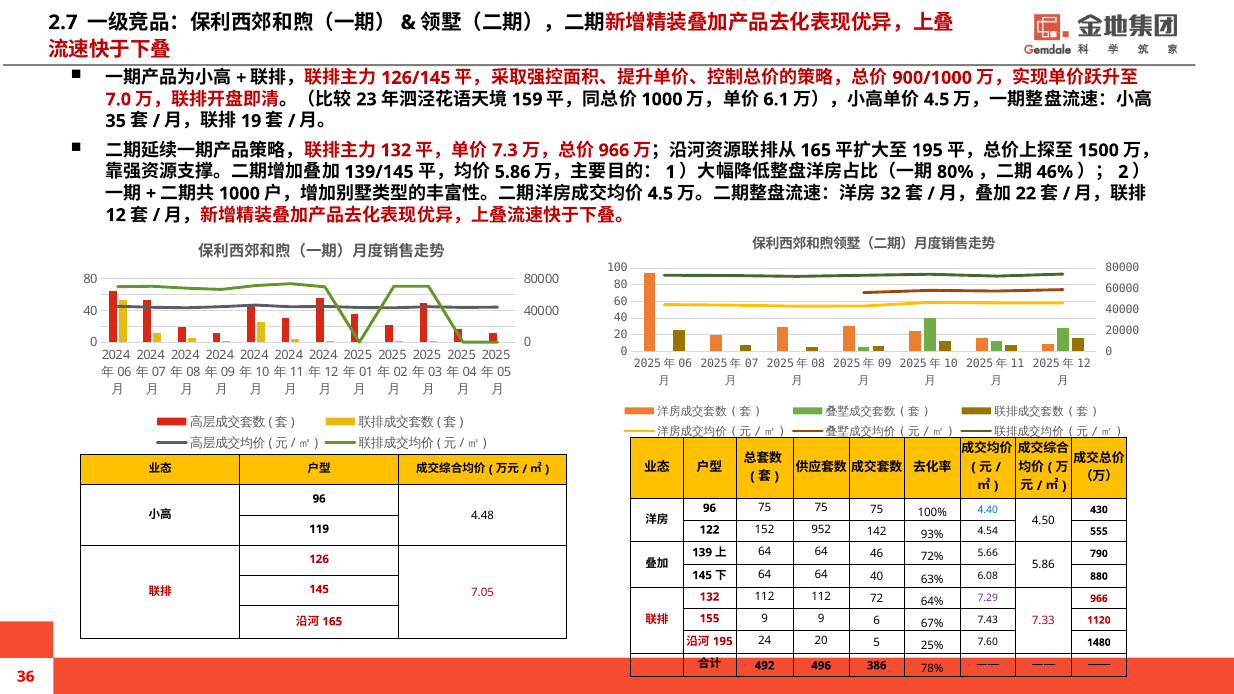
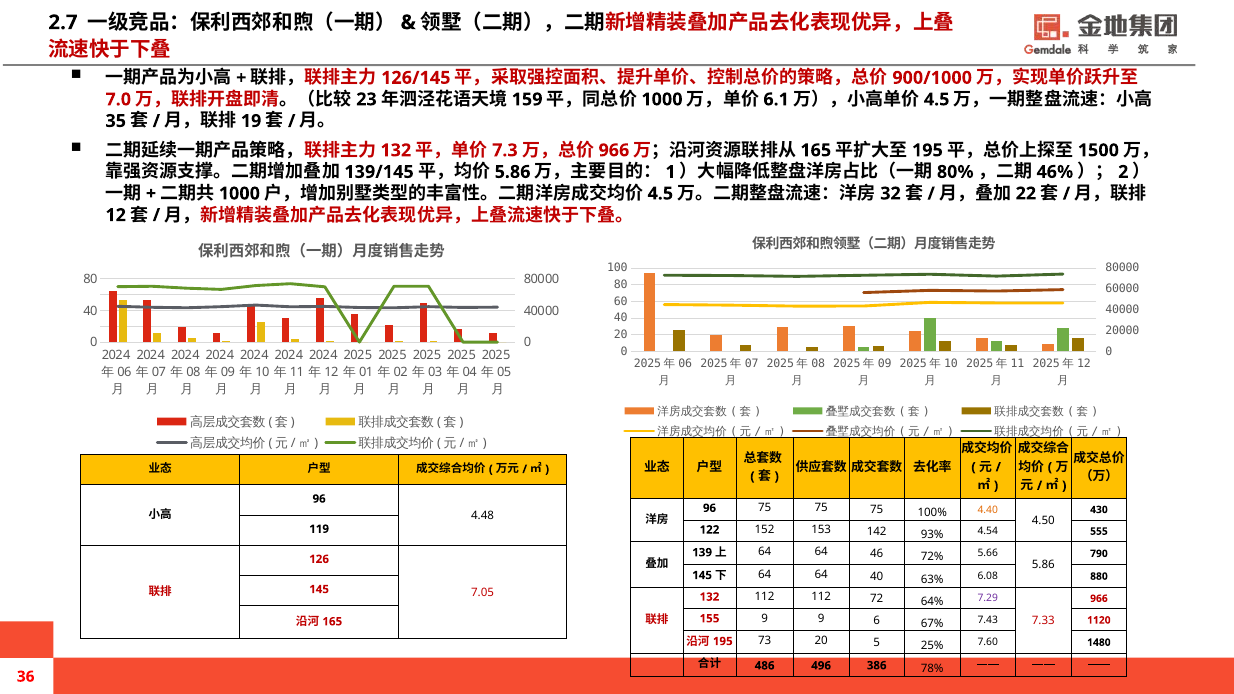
4.40 colour: blue -> orange (988, 510)
952: 952 -> 153 (821, 530)
24: 24 -> 73 (765, 641)
492: 492 -> 486 (765, 666)
